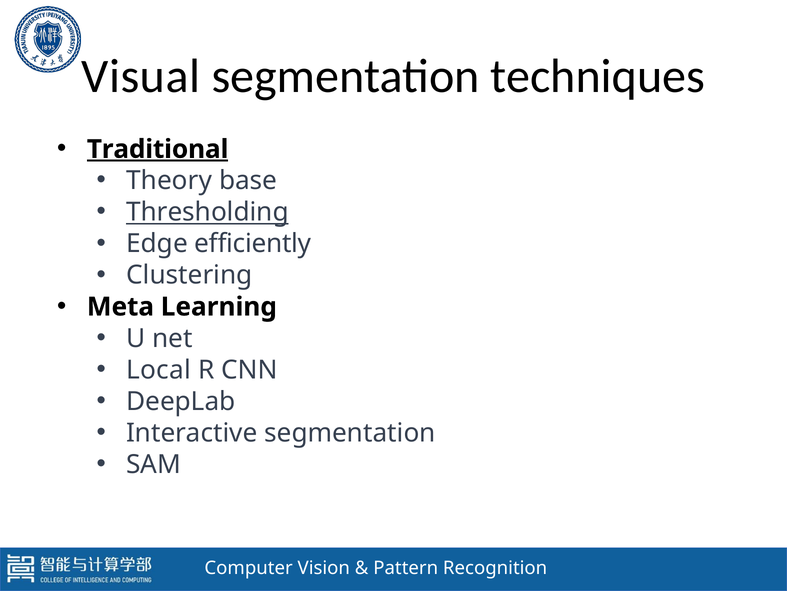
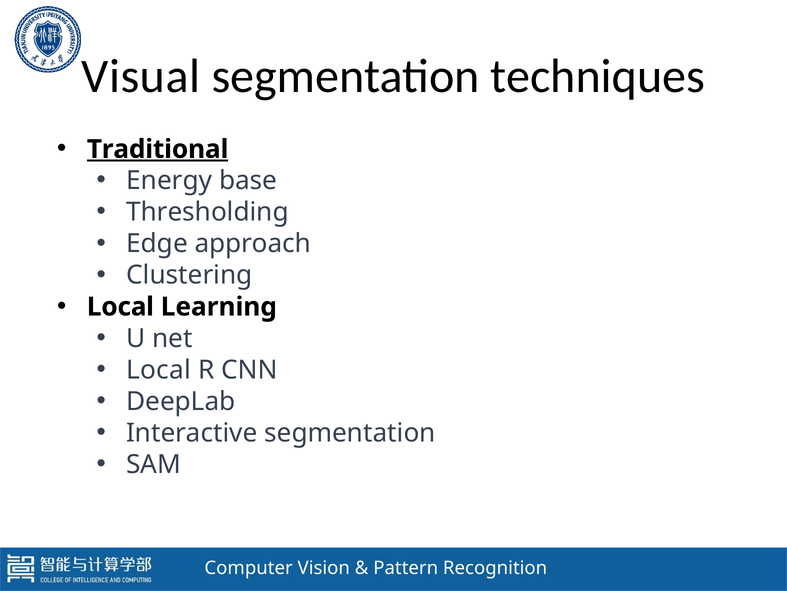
Theory: Theory -> Energy (169, 181)
Thresholding underline: present -> none (207, 212)
efficiently: efficiently -> approach (253, 243)
Meta: Meta -> Local (120, 306)
